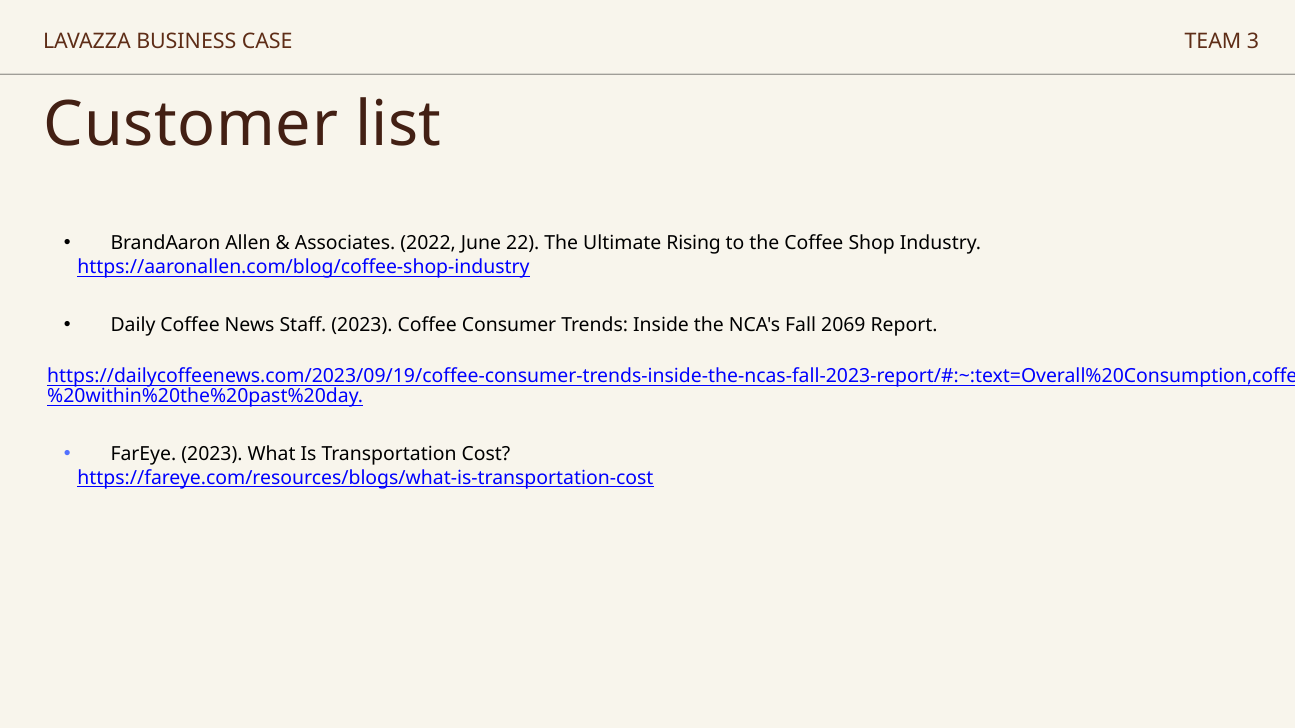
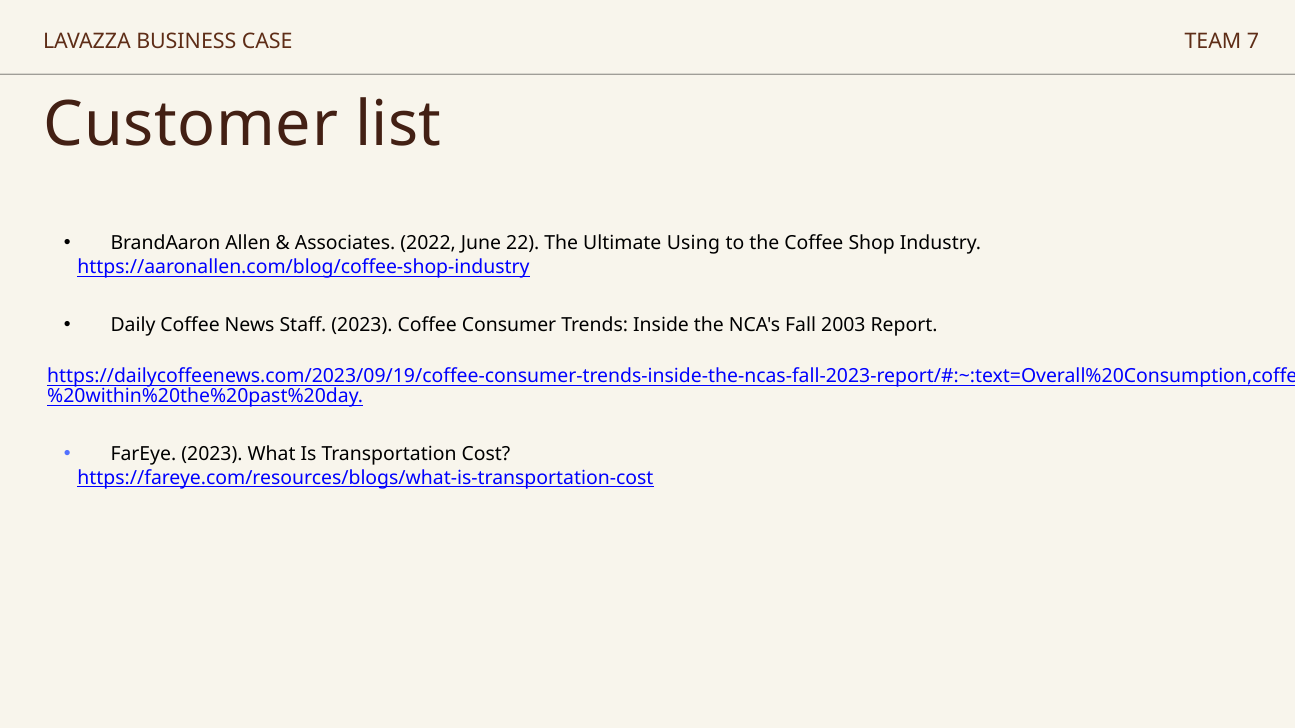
3: 3 -> 7 (1253, 42)
Rising: Rising -> Using (693, 244)
2069: 2069 -> 2003 (843, 325)
